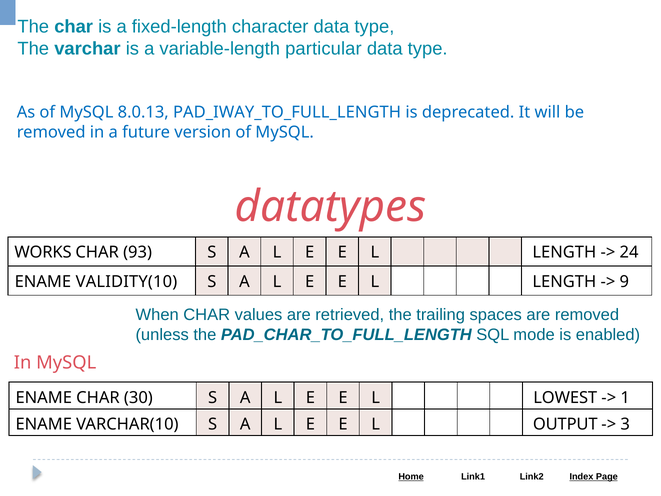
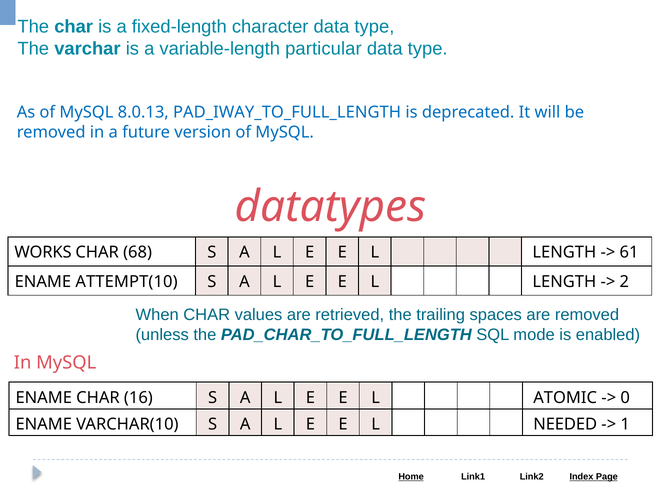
93: 93 -> 68 (138, 252)
24: 24 -> 61 (629, 252)
VALIDITY(10: VALIDITY(10 -> ATTEMPT(10 (126, 281)
9: 9 -> 2 (624, 281)
30: 30 -> 16 (138, 397)
LOWEST: LOWEST -> ATOMIC (565, 397)
1: 1 -> 0 (625, 397)
OUTPUT: OUTPUT -> NEEDED (565, 424)
3: 3 -> 1 (625, 424)
